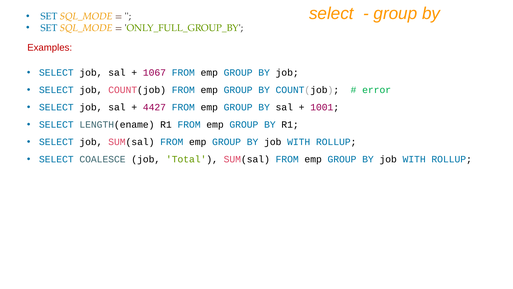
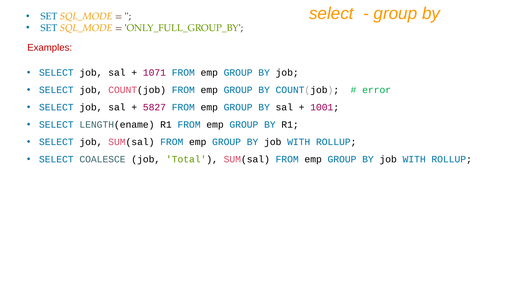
1067: 1067 -> 1071 (154, 73)
4427: 4427 -> 5827 (154, 107)
